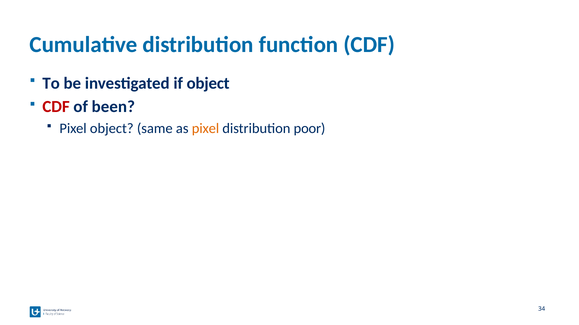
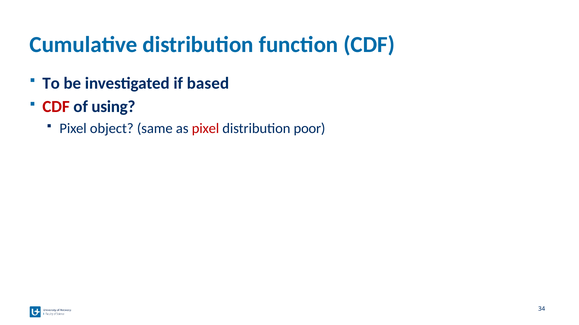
if object: object -> based (208, 83)
been: been -> using (113, 107)
pixel colour: orange -> red (205, 129)
